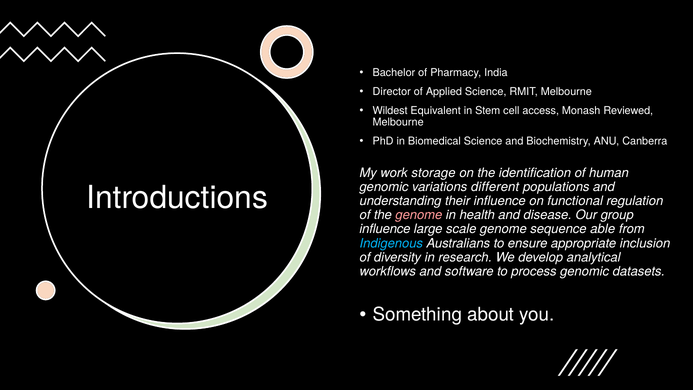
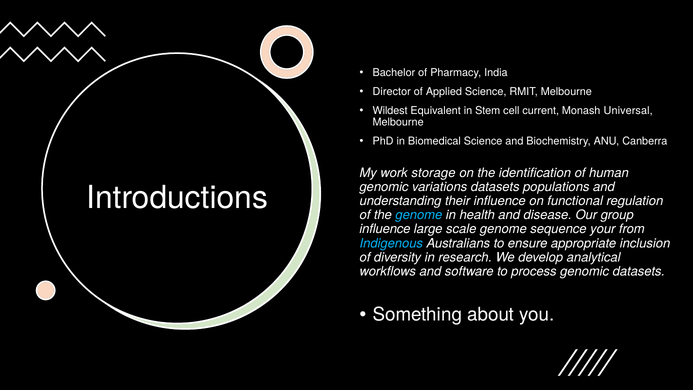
access: access -> current (541, 111)
Reviewed: Reviewed -> Universal (628, 111)
variations different: different -> datasets (495, 187)
genome colour: pink -> light blue (419, 215)
able: able -> your (603, 229)
